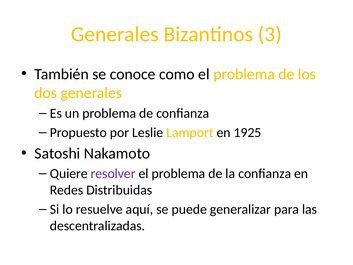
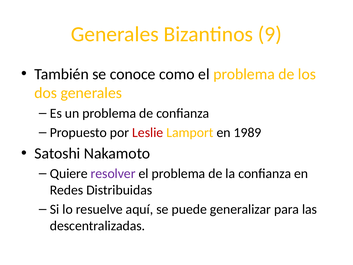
3: 3 -> 9 (270, 34)
Leslie colour: black -> red (148, 132)
1925: 1925 -> 1989 (248, 132)
